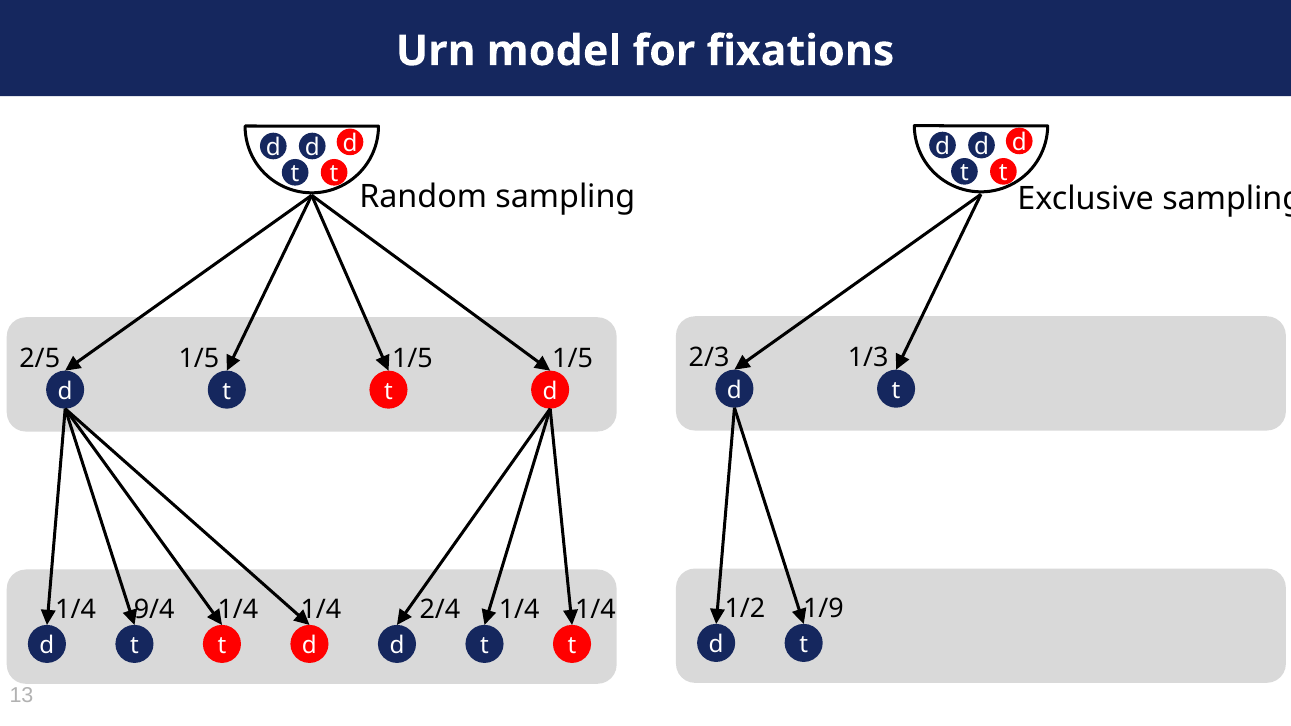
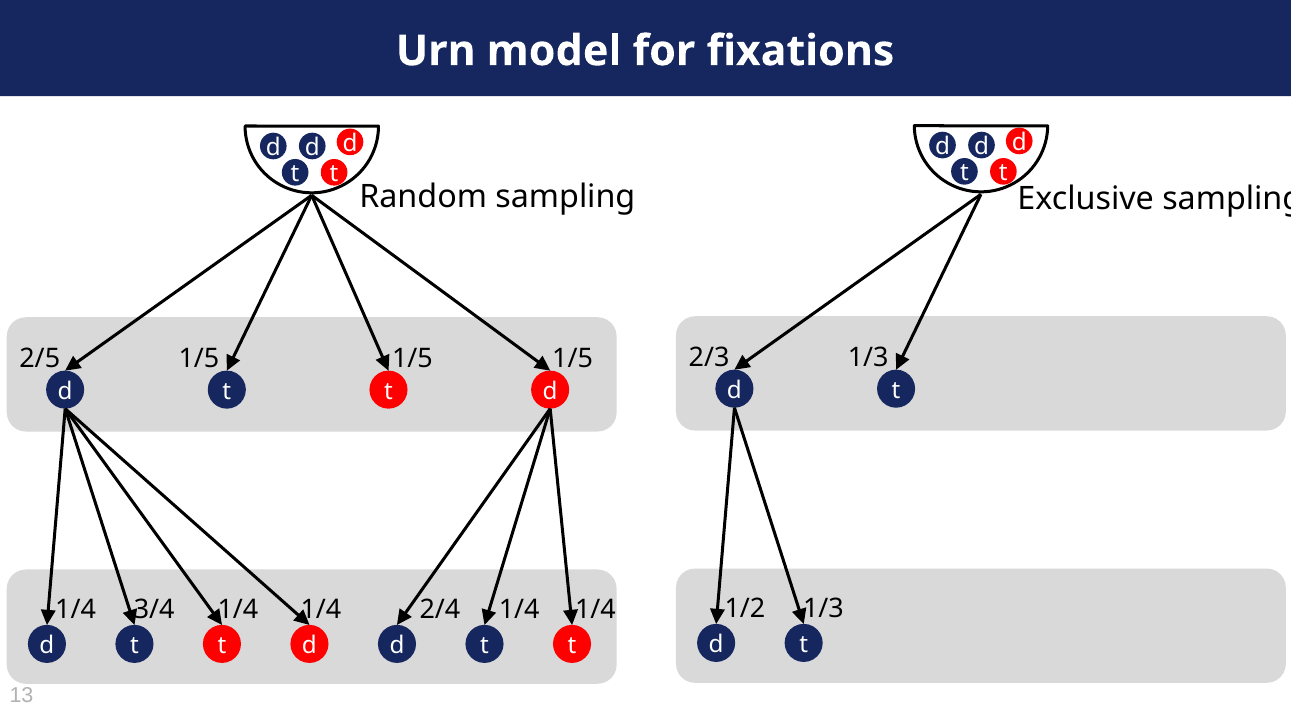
1/2 1/9: 1/9 -> 1/3 (823, 609)
9/4: 9/4 -> 3/4 (154, 610)
